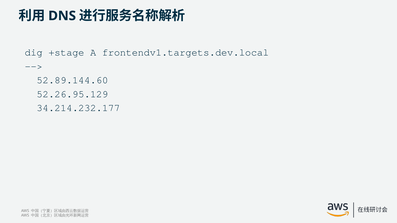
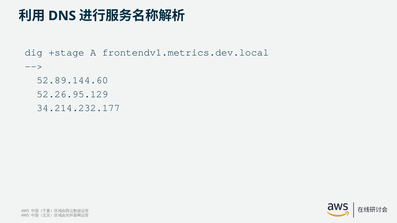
frontendv1.targets.dev.local: frontendv1.targets.dev.local -> frontendv1.metrics.dev.local (185, 52)
